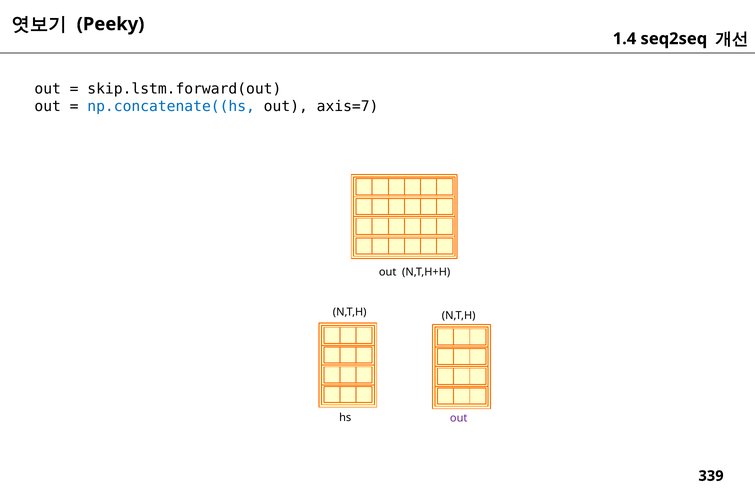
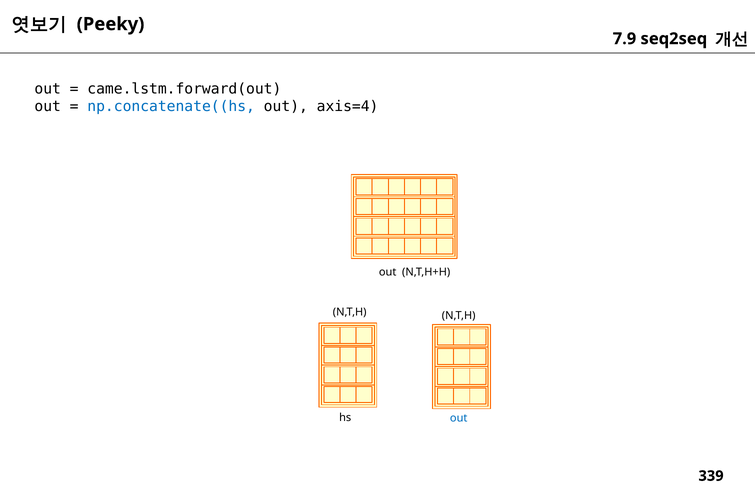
1.4: 1.4 -> 7.9 (624, 39)
skip.lstm.forward(out: skip.lstm.forward(out -> came.lstm.forward(out (184, 89)
axis=7: axis=7 -> axis=4 (348, 107)
out colour: purple -> blue (459, 418)
